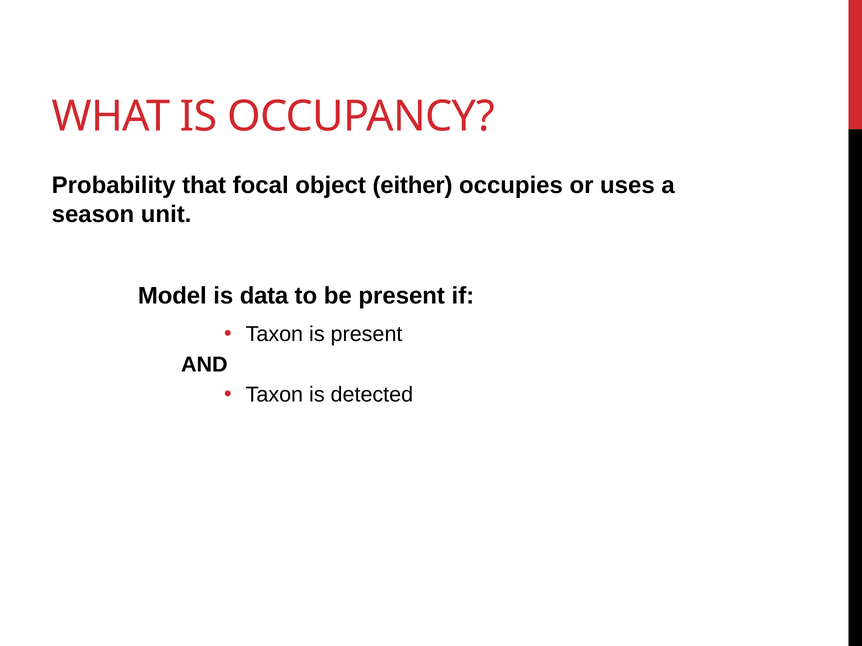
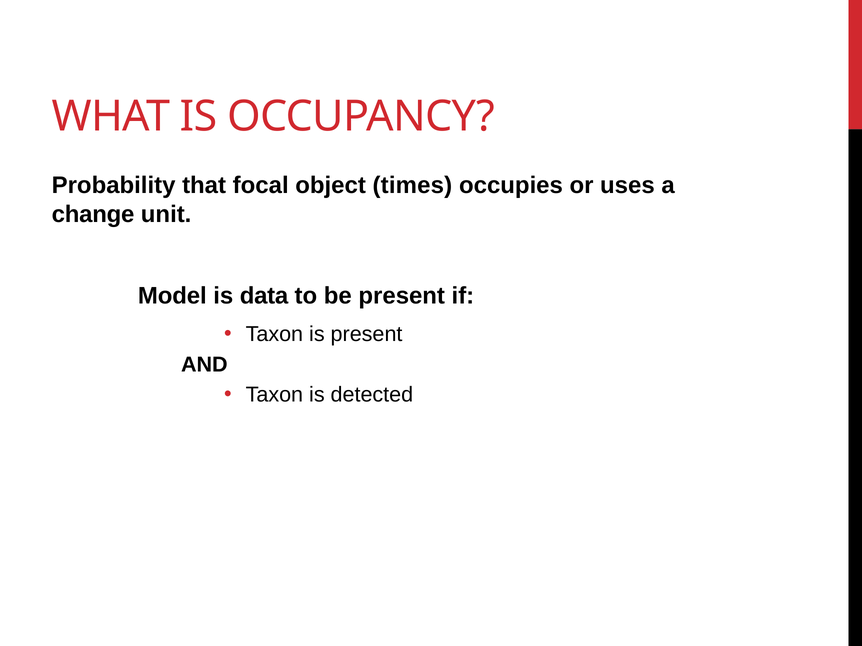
either: either -> times (412, 186)
season: season -> change (93, 214)
